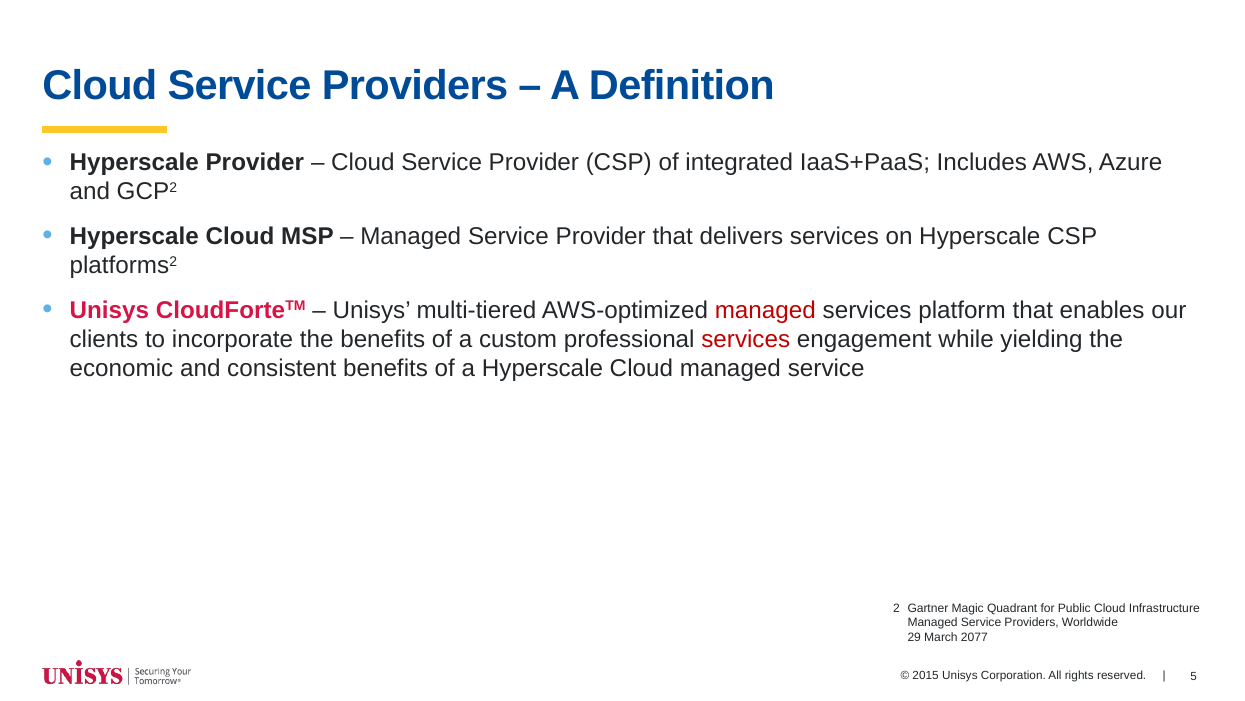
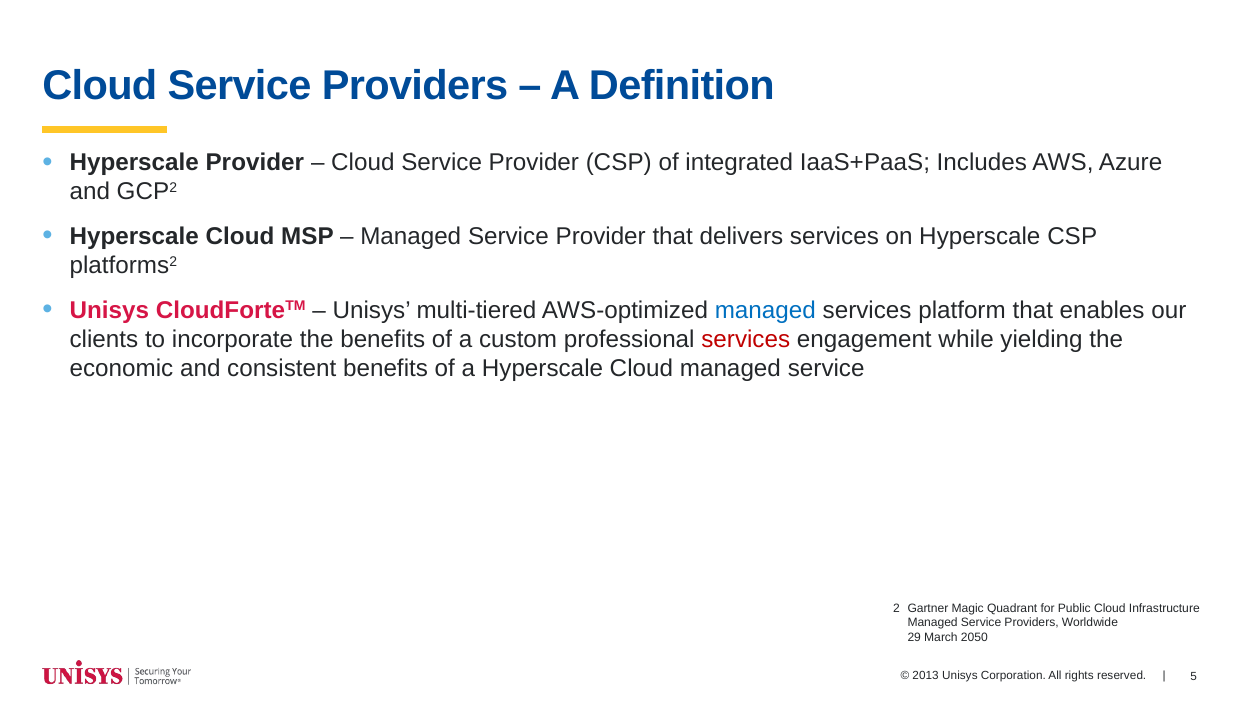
managed colour: red -> blue (765, 310)
2077: 2077 -> 2050 (974, 637)
2015: 2015 -> 2013 (926, 675)
